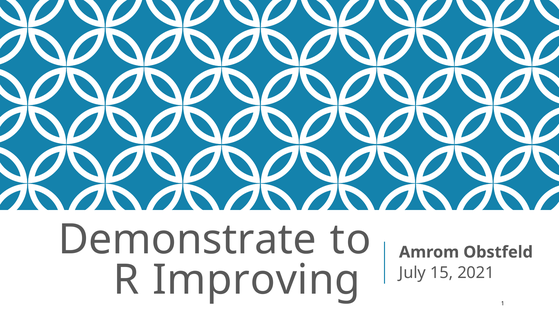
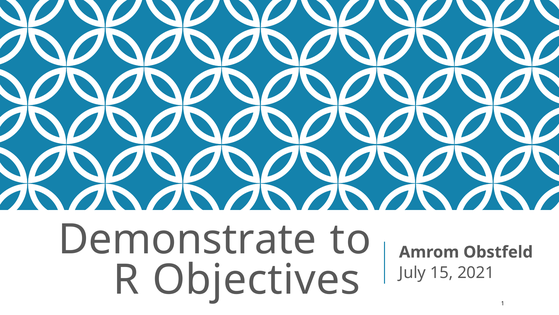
Improving: Improving -> Objectives (256, 279)
